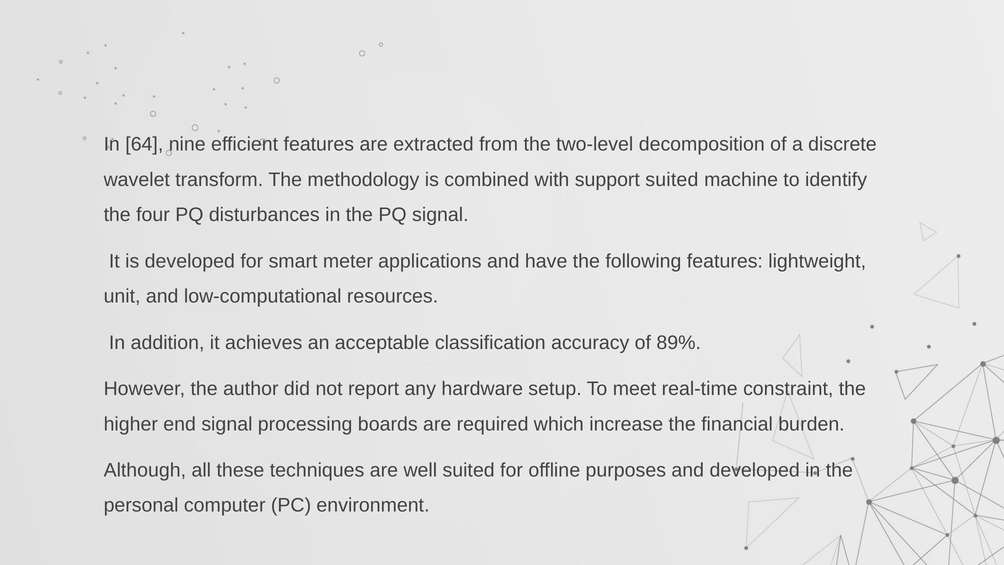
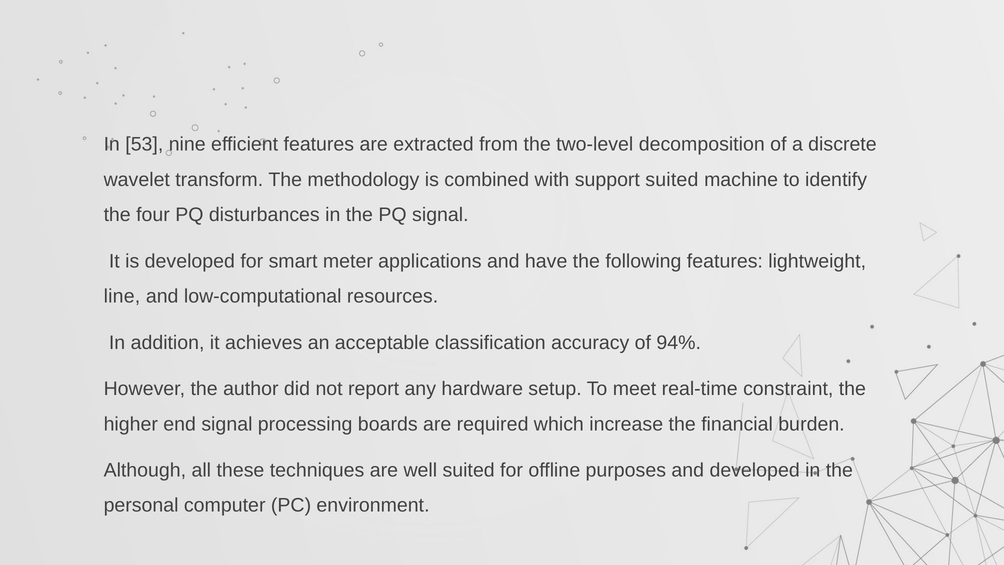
64: 64 -> 53 (144, 144)
unit: unit -> line (122, 296)
89%: 89% -> 94% (679, 342)
